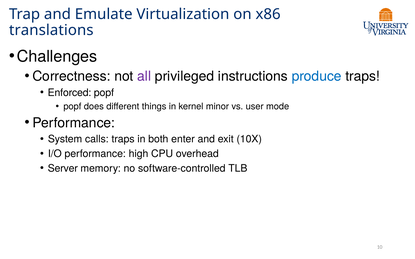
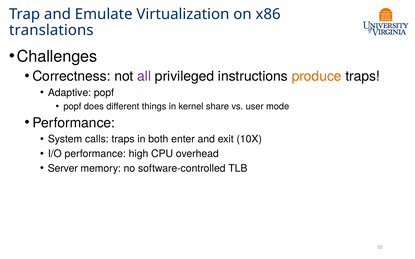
produce colour: blue -> orange (317, 76)
Enforced: Enforced -> Adaptive (69, 93)
minor: minor -> share (217, 107)
